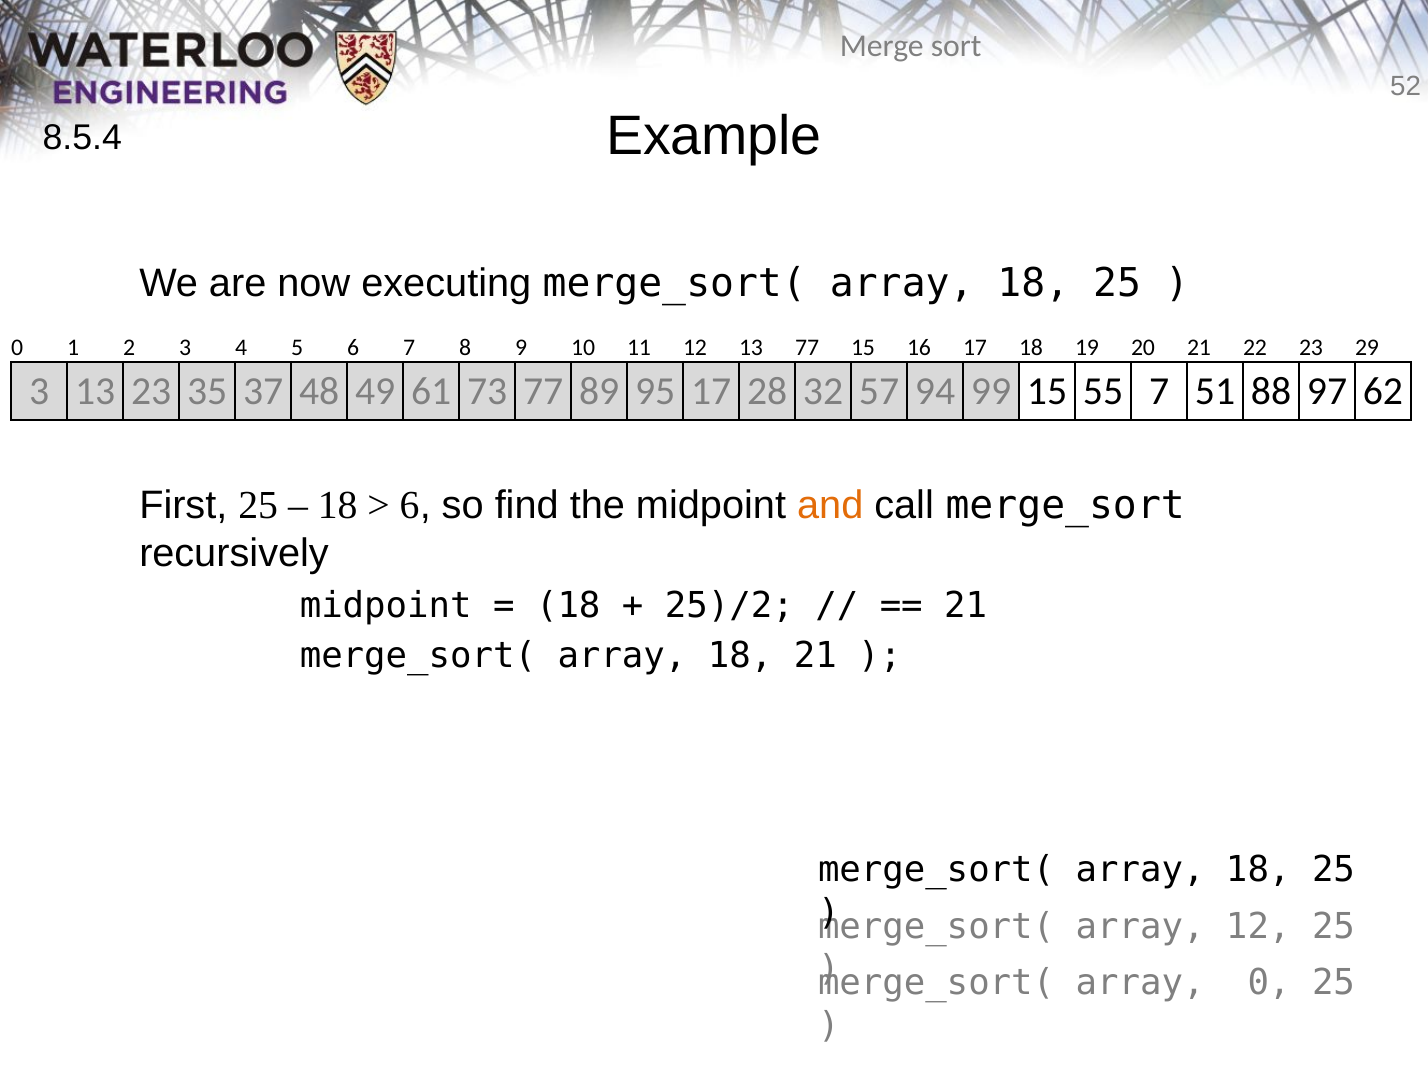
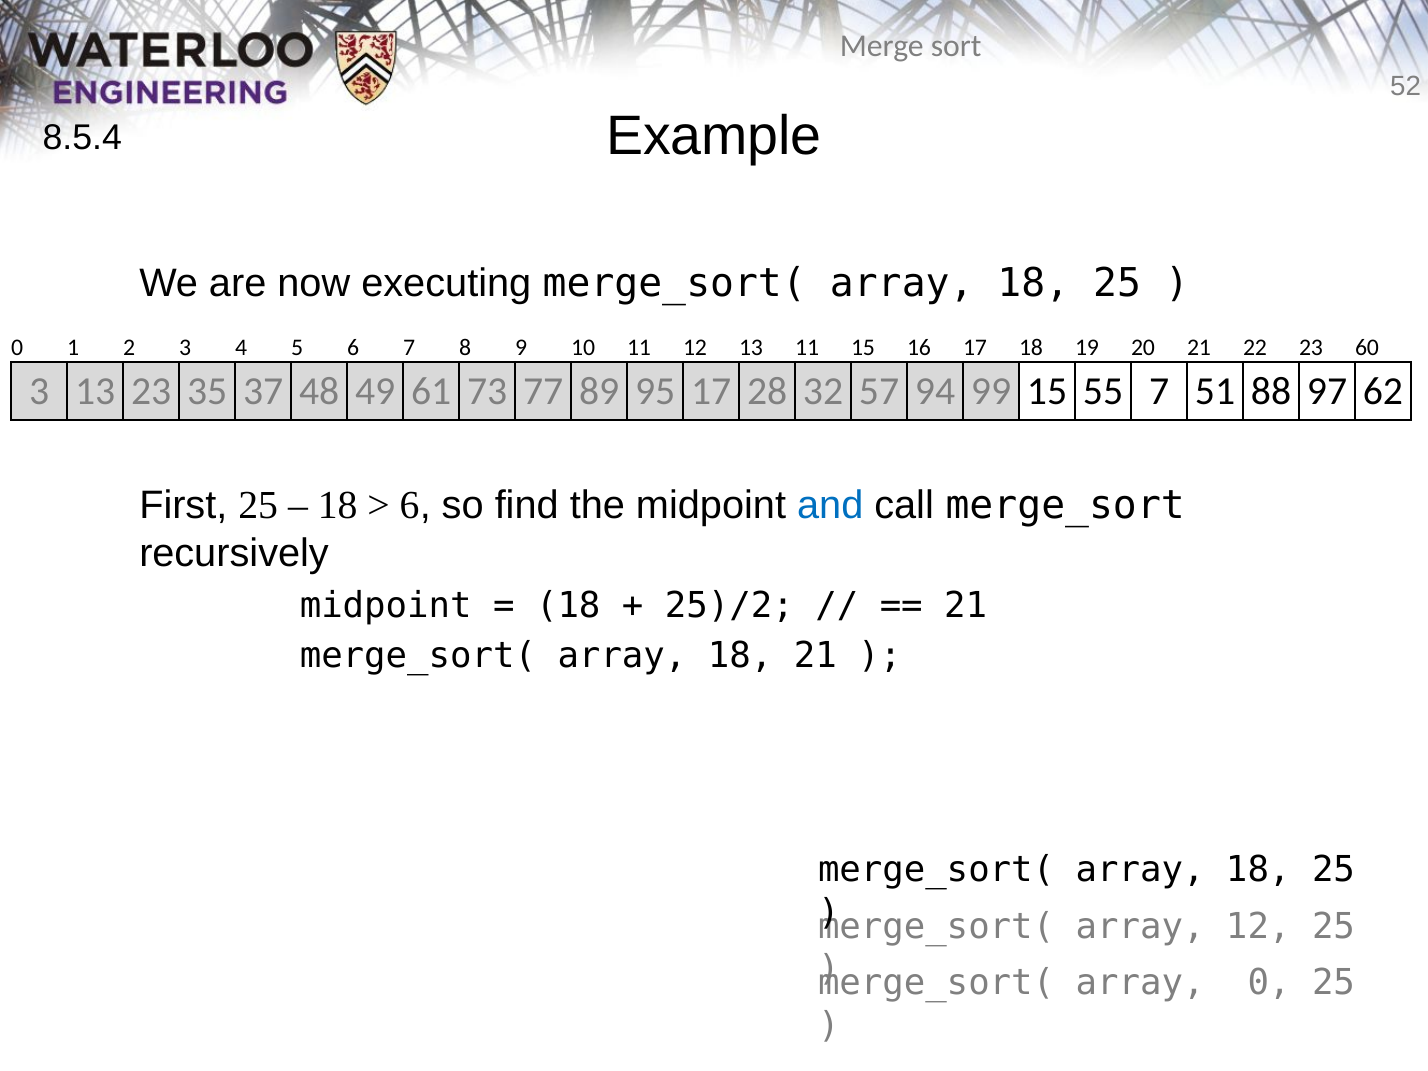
13 77: 77 -> 11 (807, 348)
29: 29 -> 60 (1367, 348)
and colour: orange -> blue (830, 506)
